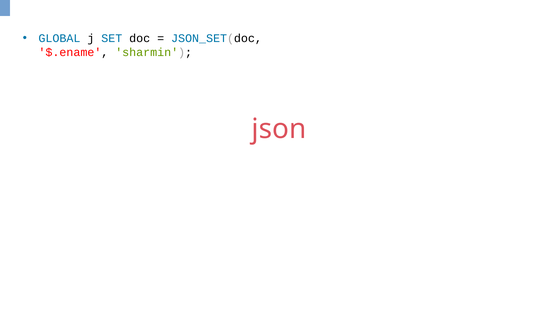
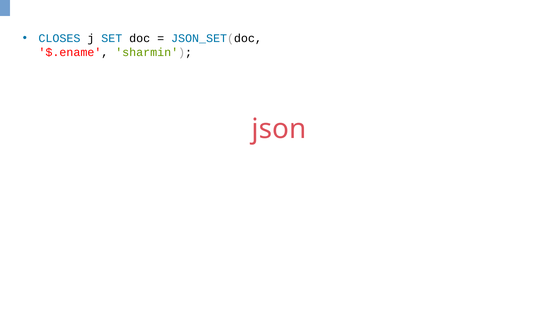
GLOBAL: GLOBAL -> CLOSES (59, 38)
